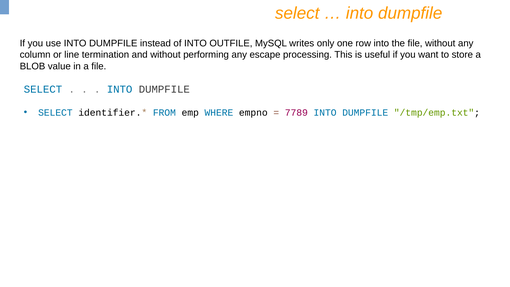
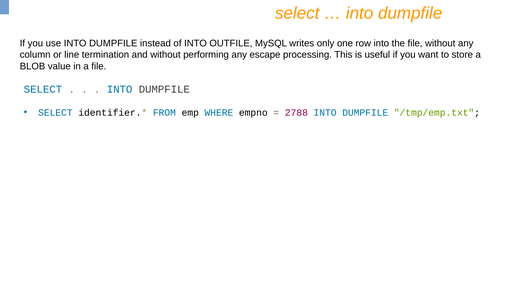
7789: 7789 -> 2788 (296, 113)
